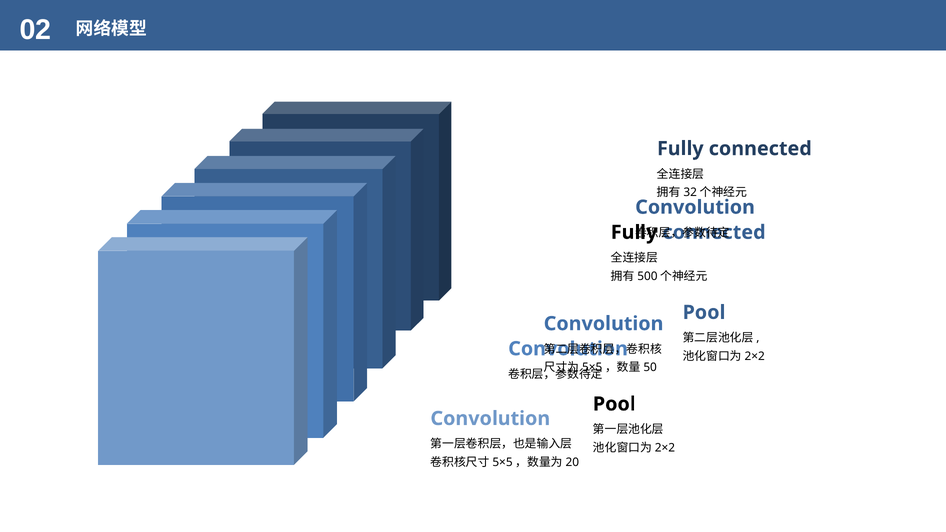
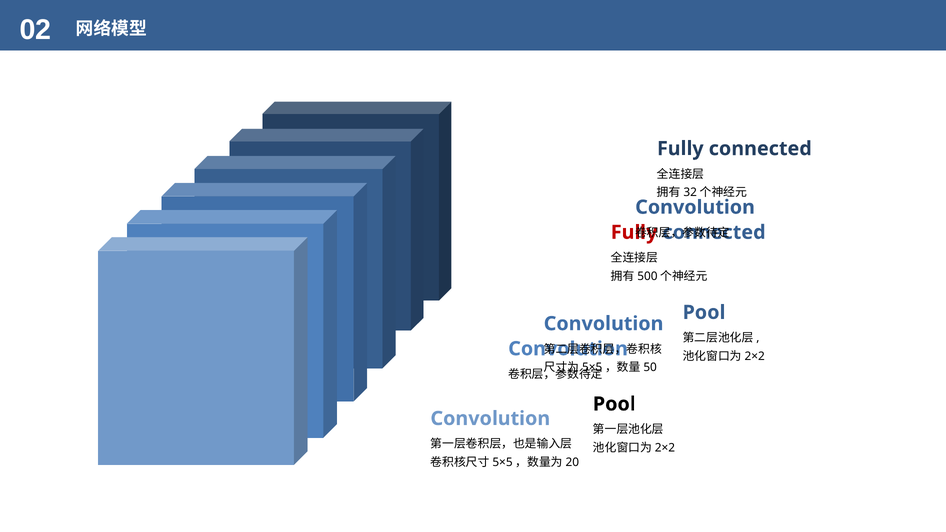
Fully colour: black -> red (634, 232)
